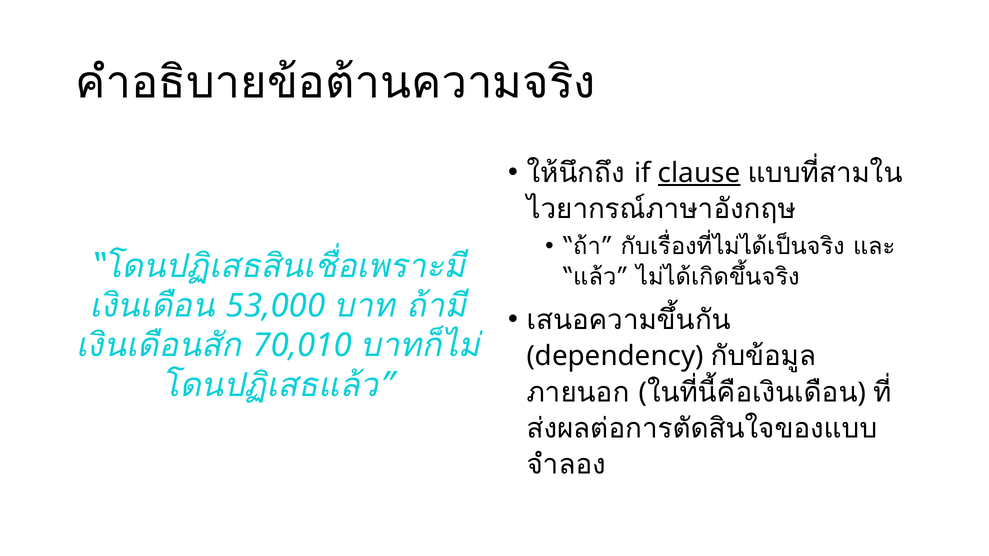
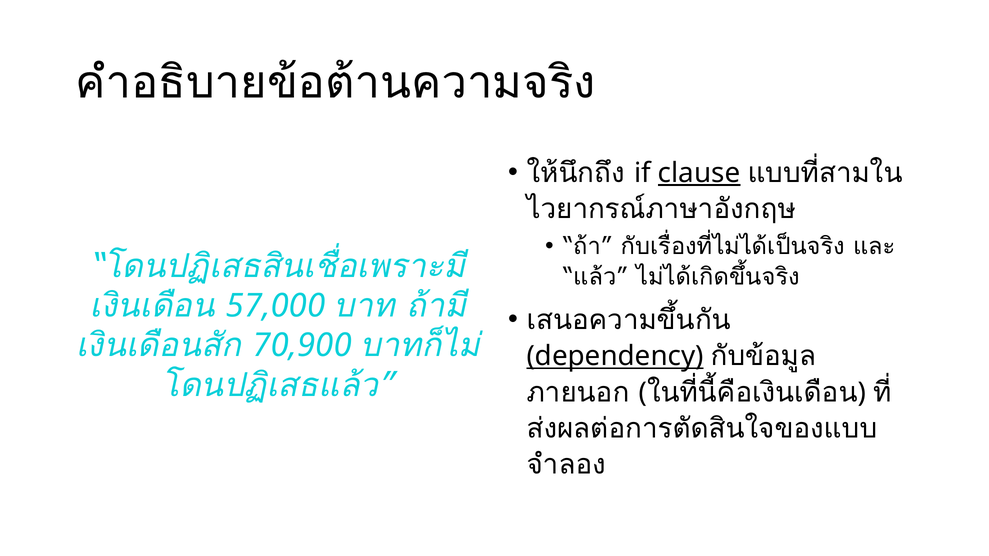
53,000: 53,000 -> 57,000 (276, 306)
70,010: 70,010 -> 70,900 (302, 346)
dependency underline: none -> present (615, 356)
